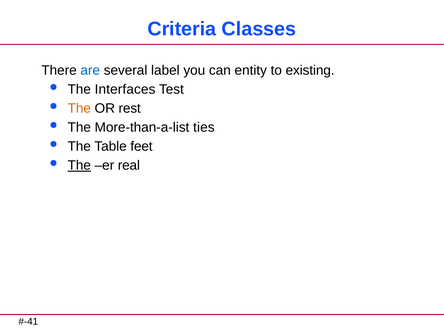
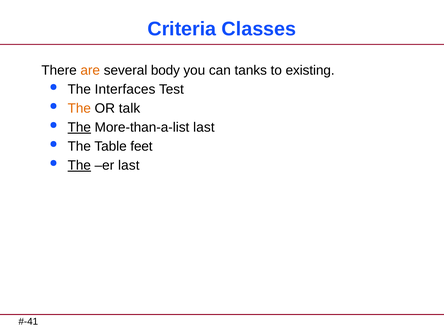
are colour: blue -> orange (90, 70)
label: label -> body (165, 70)
entity: entity -> tanks (251, 70)
rest: rest -> talk (130, 108)
The underline: none -> present (79, 127)
More-than-a-list ties: ties -> last (204, 127)
er real: real -> last (129, 165)
